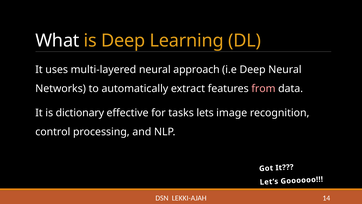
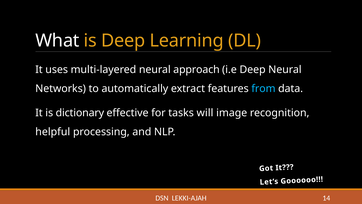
from colour: pink -> light blue (263, 88)
lets: lets -> will (205, 113)
control: control -> helpful (53, 132)
